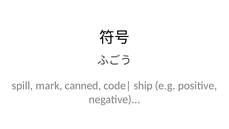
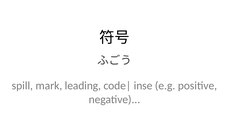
canned: canned -> leading (83, 86)
ship: ship -> inse (143, 86)
